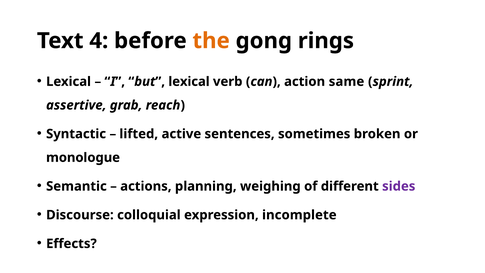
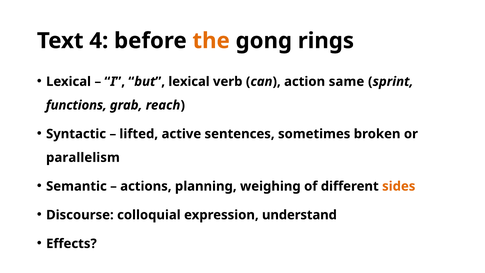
assertive: assertive -> functions (76, 105)
monologue: monologue -> parallelism (83, 157)
sides colour: purple -> orange (399, 186)
incomplete: incomplete -> understand (299, 215)
